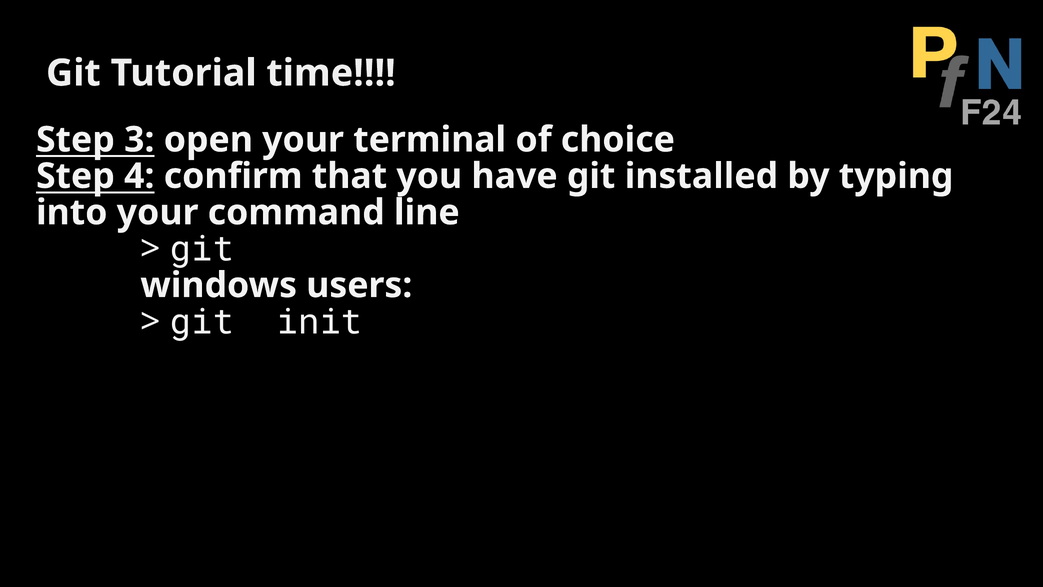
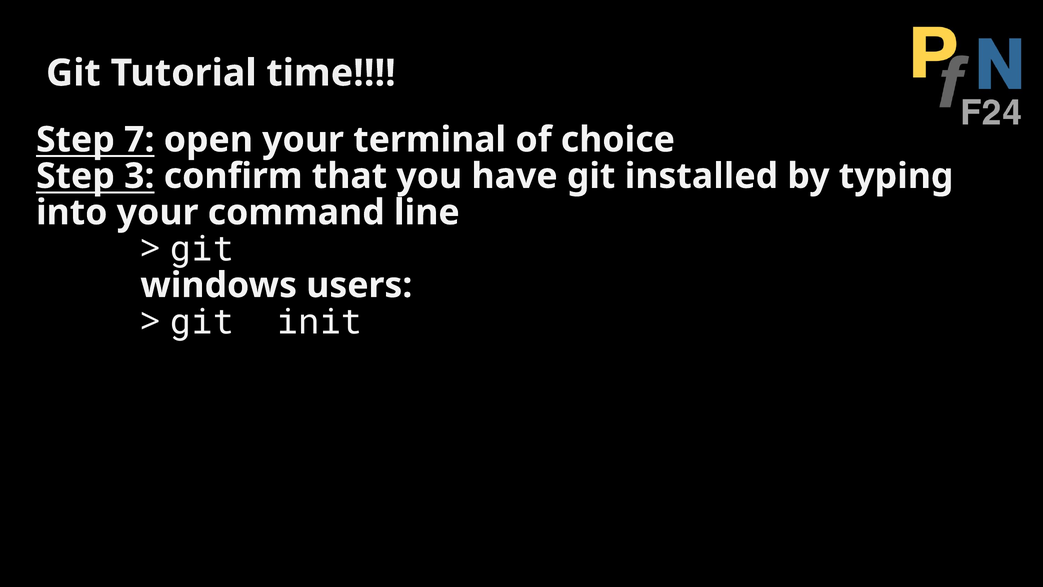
3: 3 -> 7 (139, 140)
4: 4 -> 3 (139, 176)
